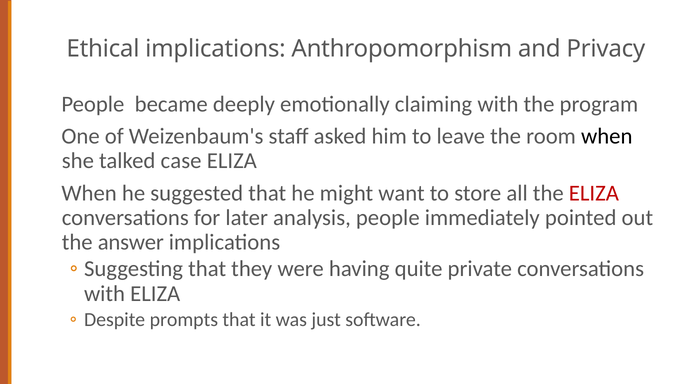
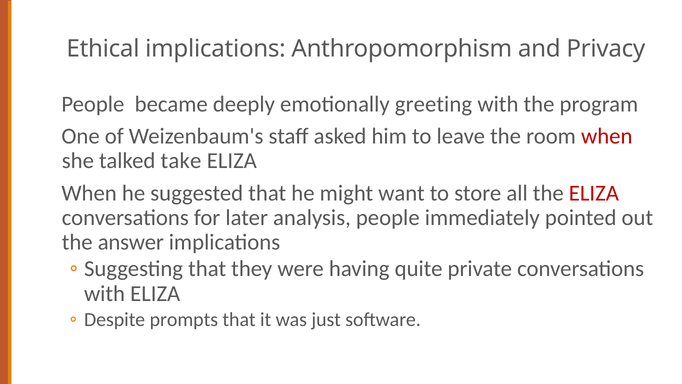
claiming: claiming -> greeting (433, 104)
when colour: black -> red (607, 136)
case: case -> take (181, 161)
